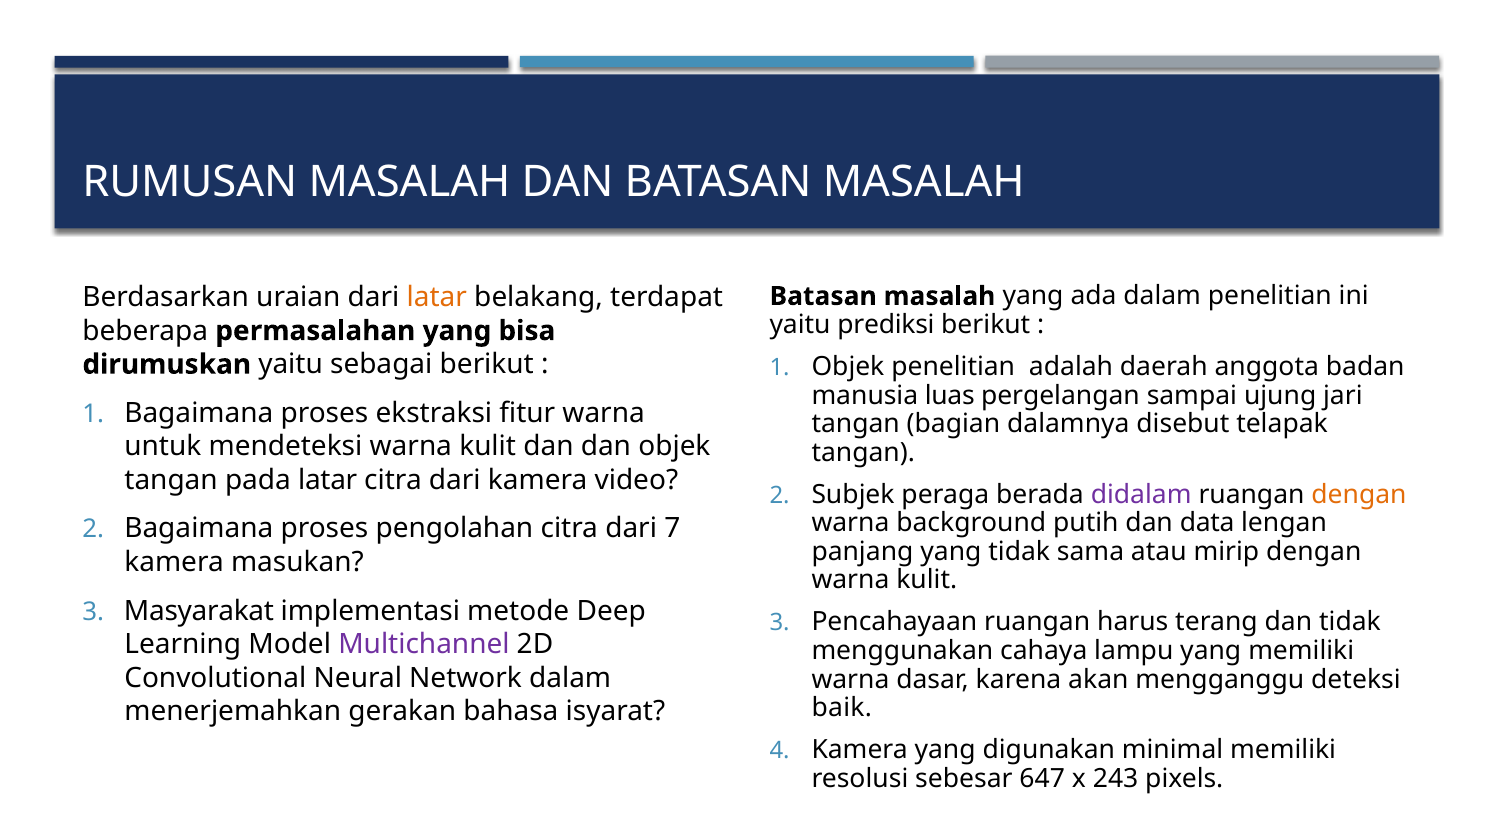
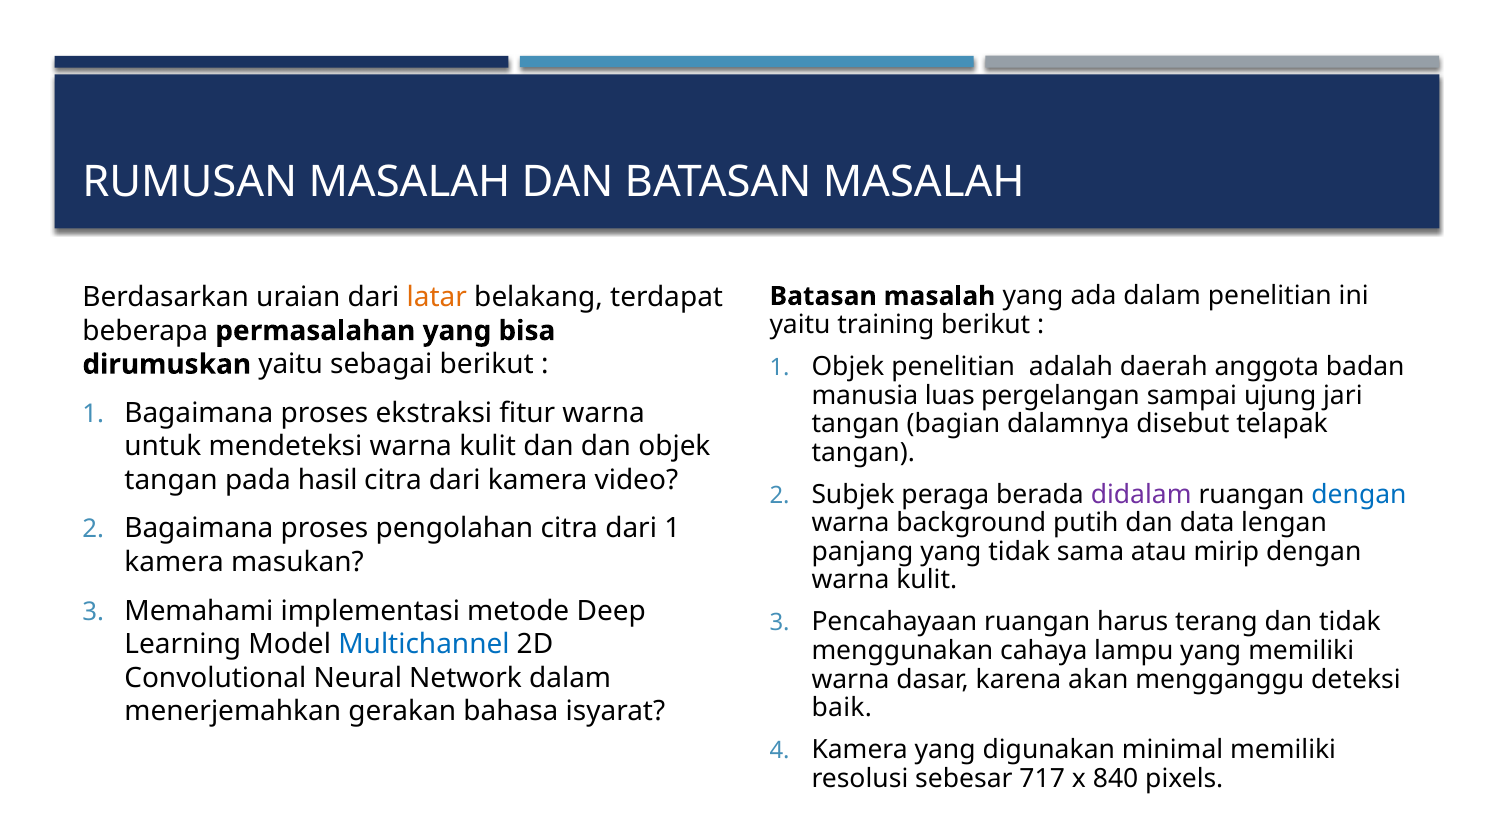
prediksi: prediksi -> training (886, 325)
pada latar: latar -> hasil (328, 480)
dengan colour: orange -> blue (1359, 495)
dari 7: 7 -> 1 (672, 529)
Masyarakat: Masyarakat -> Memahami (199, 611)
Multichannel colour: purple -> blue (424, 645)
647: 647 -> 717 (1042, 779)
243: 243 -> 840 (1116, 779)
